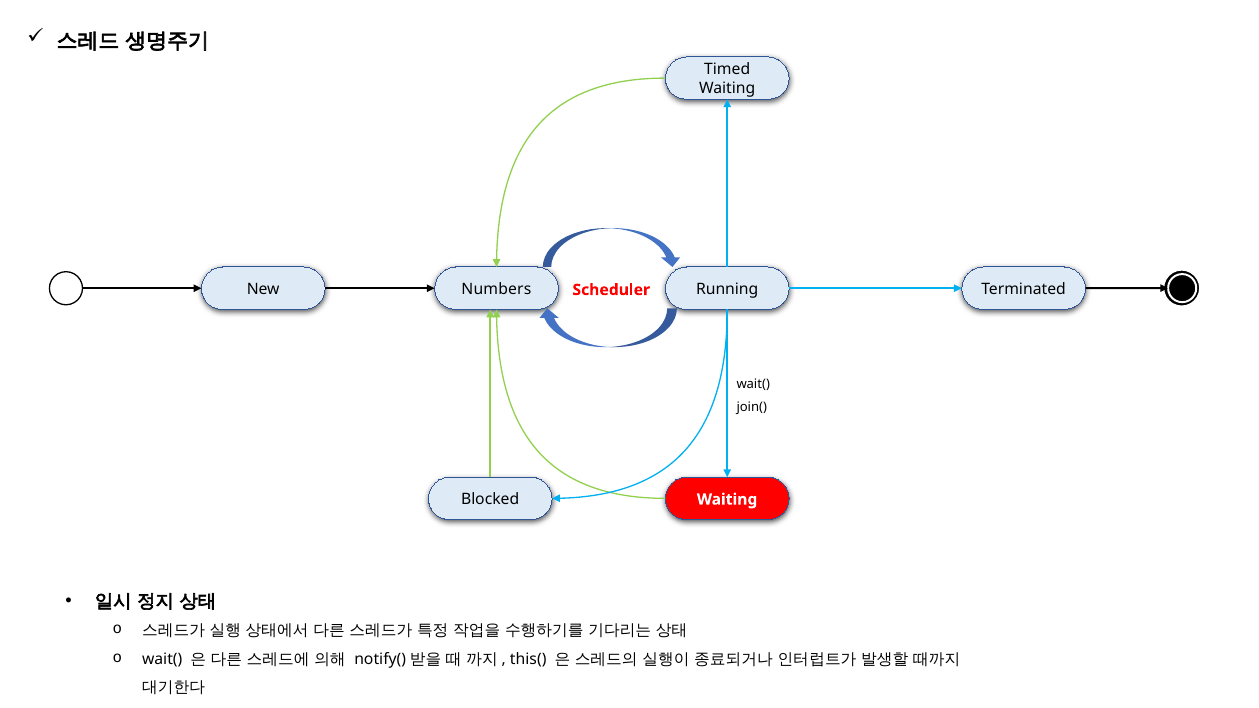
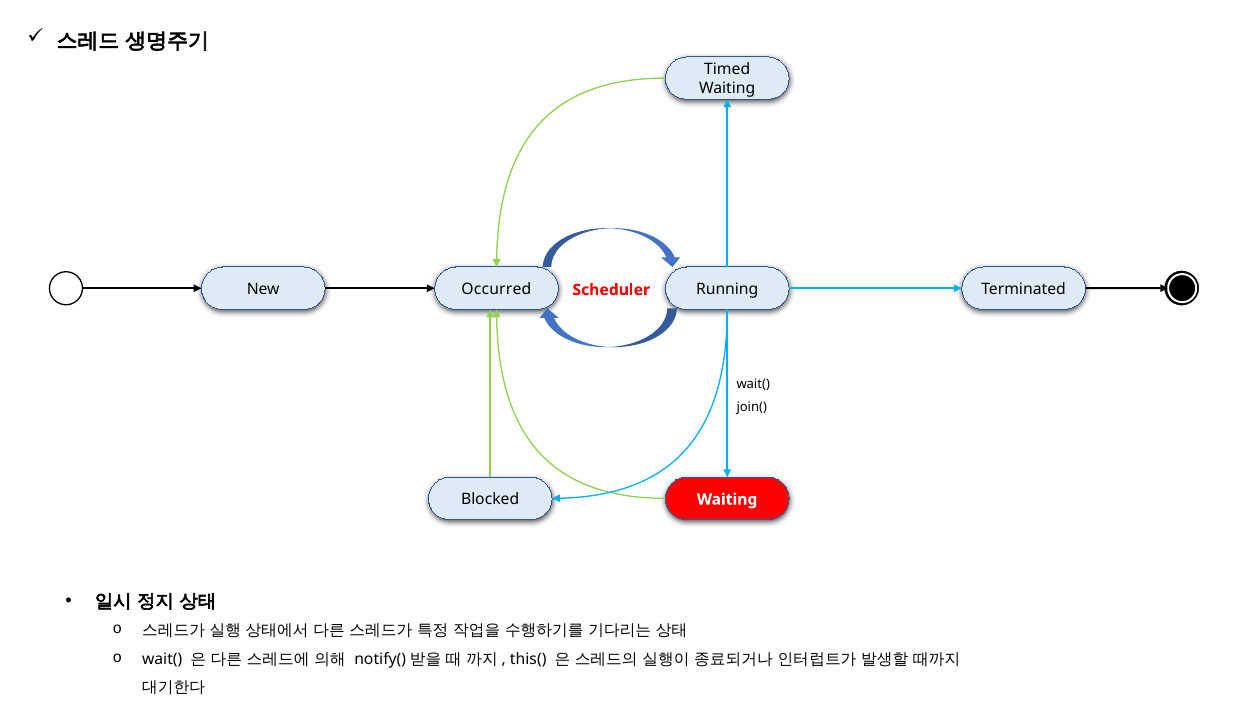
Numbers: Numbers -> Occurred (496, 289)
